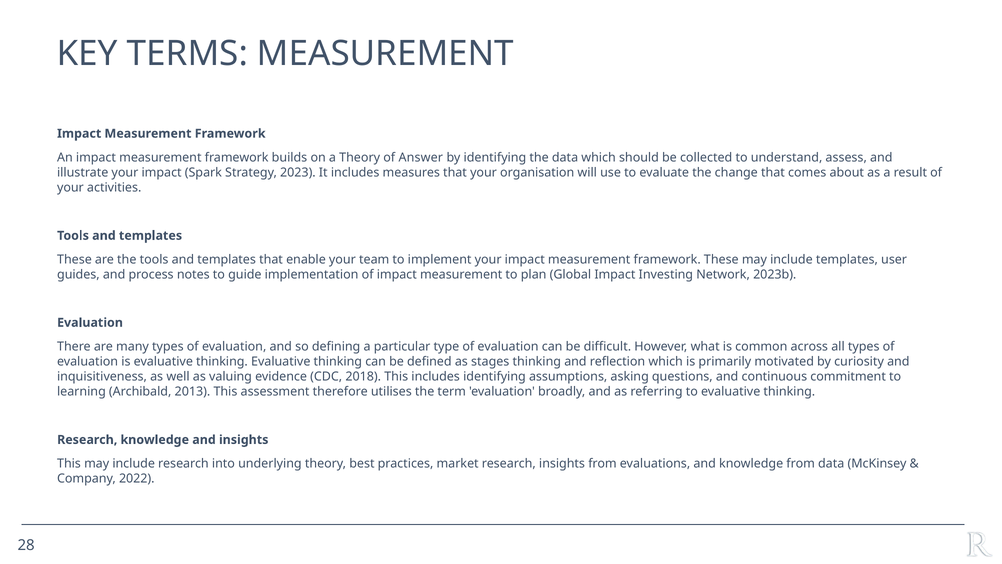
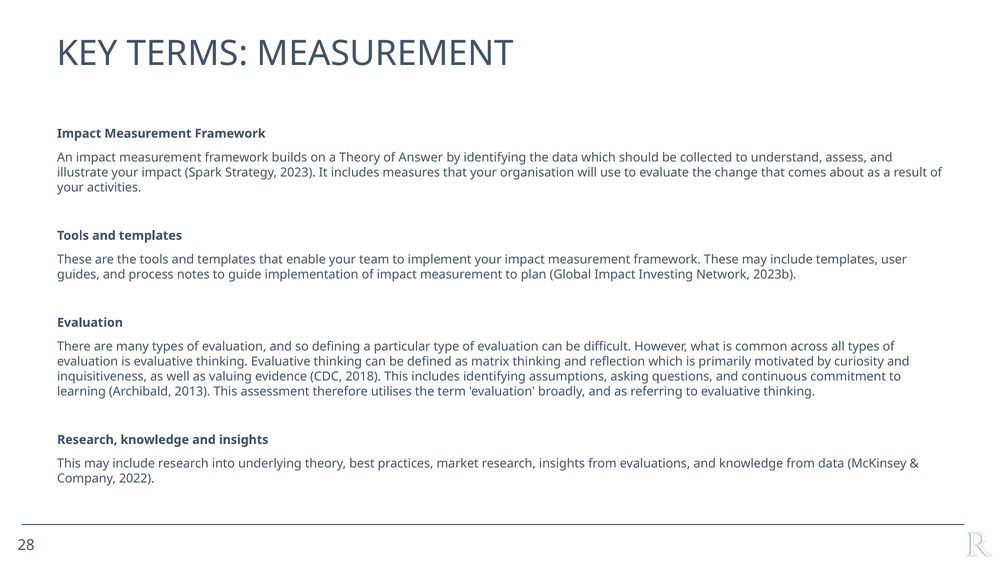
stages: stages -> matrix (490, 361)
